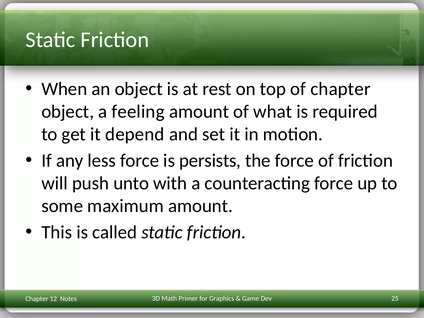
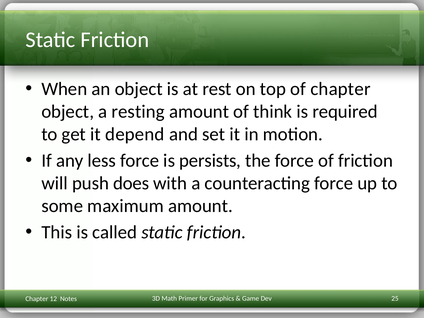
feeling: feeling -> resting (138, 112)
what: what -> think (273, 112)
unto: unto -> does (131, 183)
